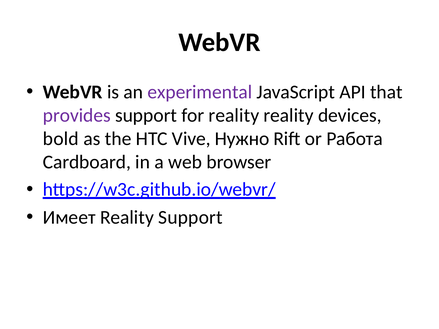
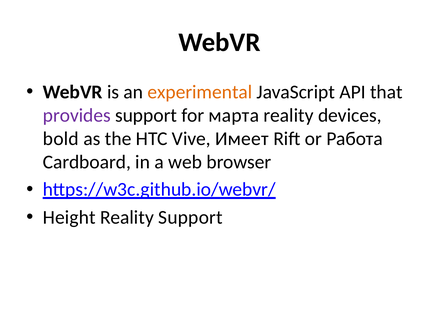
experimental colour: purple -> orange (200, 92)
for reality: reality -> марта (234, 116)
Нужно: Нужно -> Имеет (242, 139)
Имеет: Имеет -> Height (69, 217)
